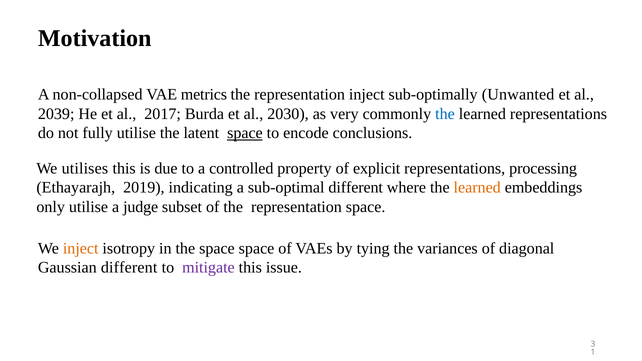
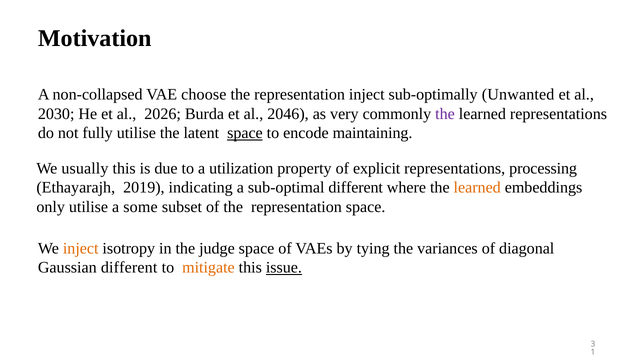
metrics: metrics -> choose (204, 95)
2039: 2039 -> 2030 (56, 114)
2017: 2017 -> 2026 (163, 114)
2030: 2030 -> 2046 (288, 114)
the colour: blue -> purple (445, 114)
conclusions: conclusions -> maintaining (373, 133)
utilises: utilises -> usually (85, 168)
controlled: controlled -> utilization (241, 168)
judge: judge -> some (140, 207)
the space: space -> judge (217, 248)
mitigate colour: purple -> orange (208, 268)
issue underline: none -> present (284, 268)
